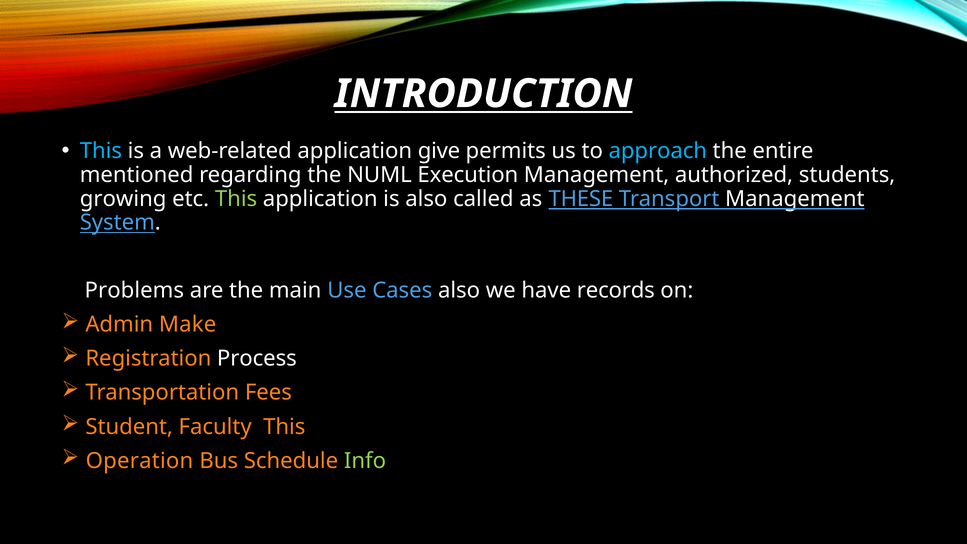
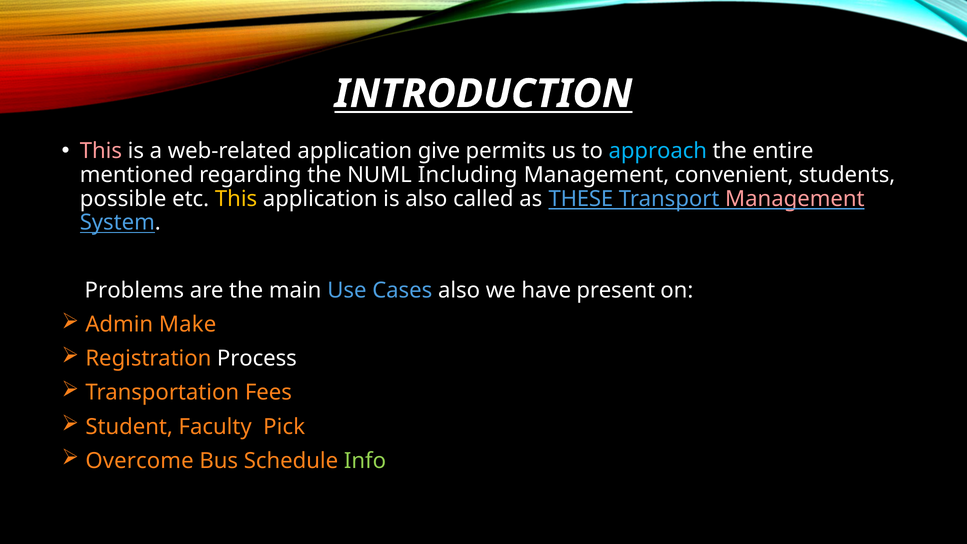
This colour: light blue -> pink (101, 151)
Execution: Execution -> Including (468, 175)
authorized: authorized -> convenient (734, 175)
growing: growing -> possible (123, 199)
This colour: light green -> yellow (236, 199)
Management colour: white -> pink (795, 199)
records: records -> present (616, 291)
Faculty This: This -> Pick (284, 427)
Operation: Operation -> Overcome (140, 461)
